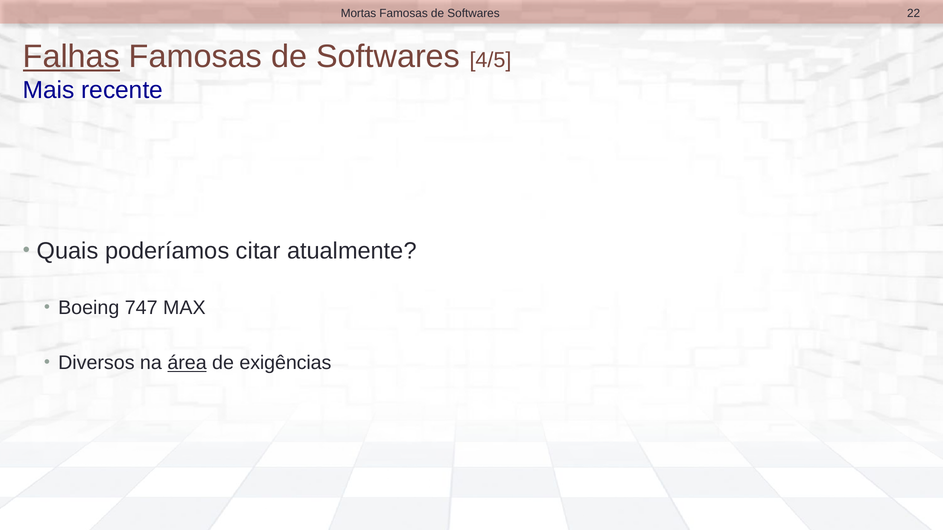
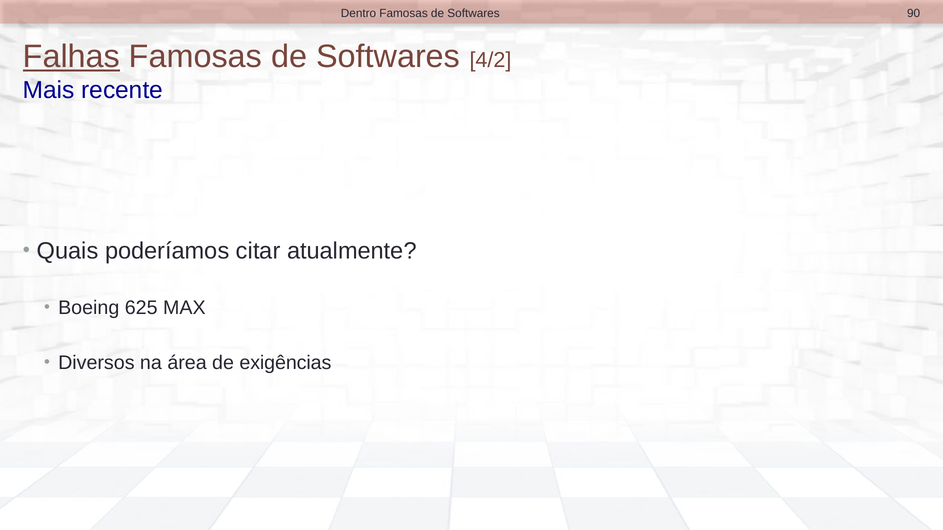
Mortas: Mortas -> Dentro (358, 13)
22: 22 -> 90 (914, 13)
4/5: 4/5 -> 4/2 (490, 60)
747: 747 -> 625 (141, 308)
área underline: present -> none (187, 363)
